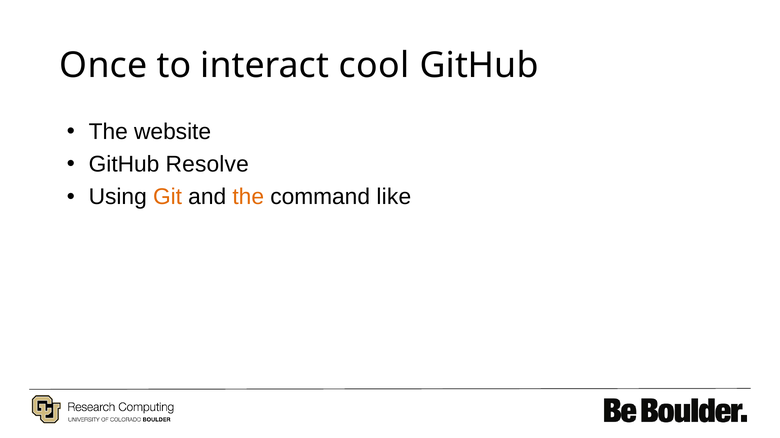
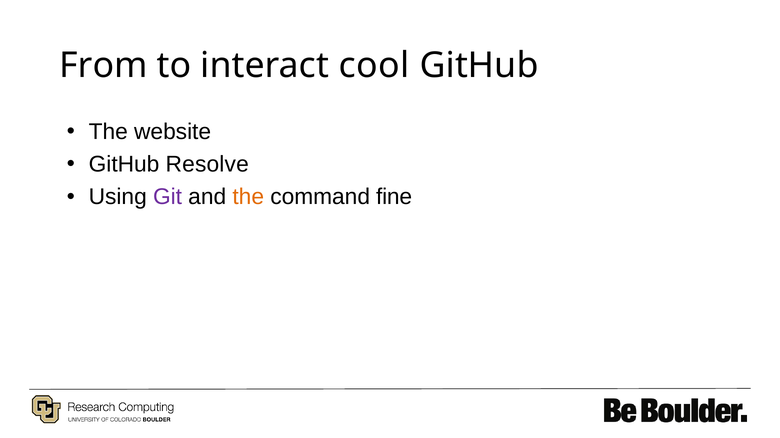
Once: Once -> From (103, 66)
Git colour: orange -> purple (168, 197)
like: like -> fine (394, 197)
